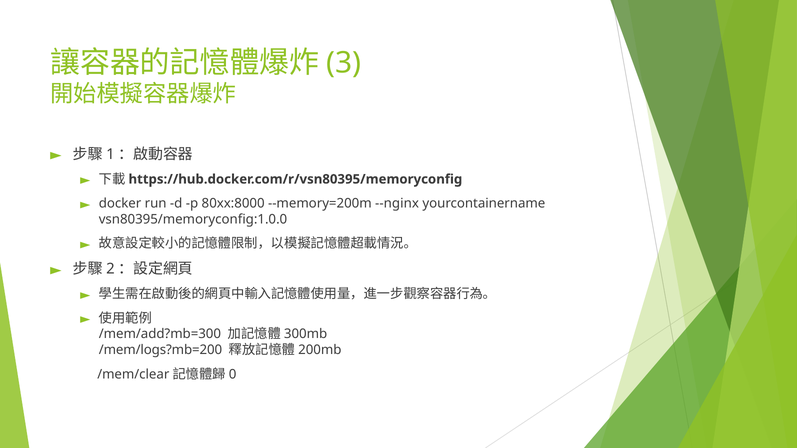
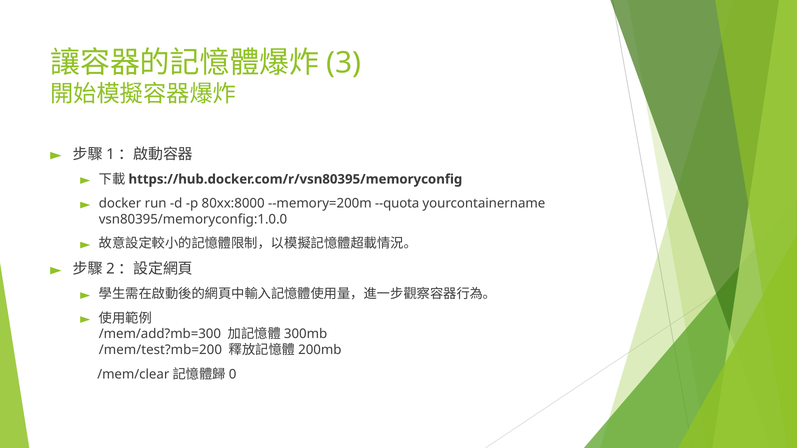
--nginx: --nginx -> --quota (397, 204)
/mem/logs?mb=200: /mem/logs?mb=200 -> /mem/test?mb=200 (160, 350)
